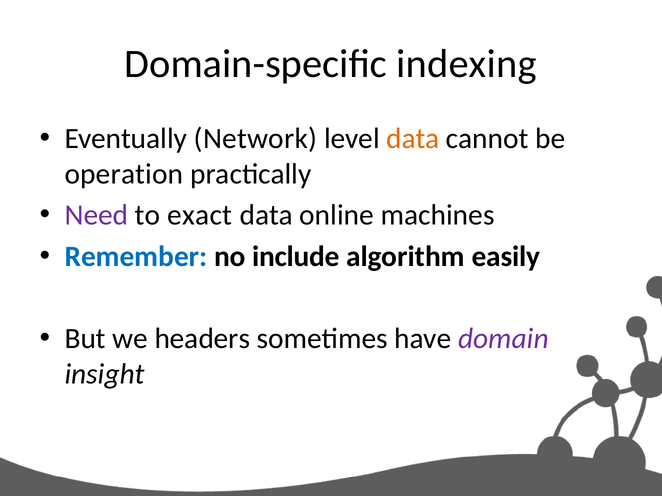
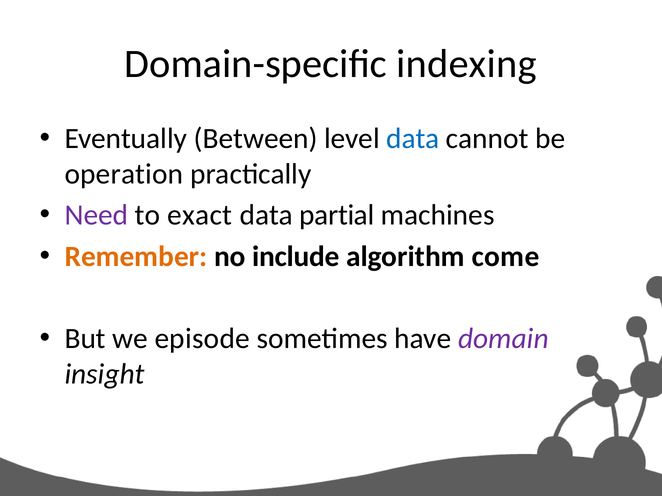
Network: Network -> Between (256, 139)
data colour: orange -> blue (413, 139)
online: online -> partial (337, 215)
Remember colour: blue -> orange (136, 257)
easily: easily -> come (506, 257)
headers: headers -> episode (202, 339)
